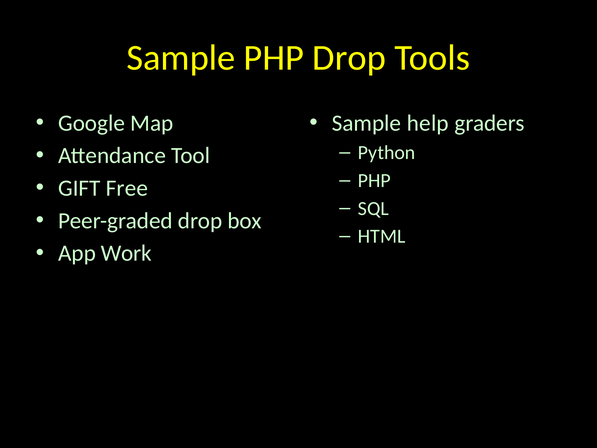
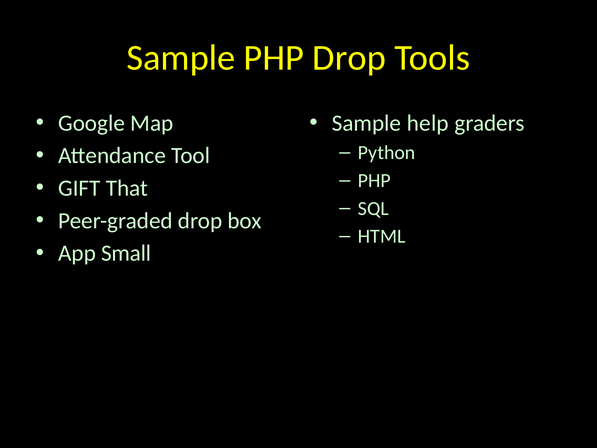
Free: Free -> That (127, 188)
Work: Work -> Small (126, 253)
